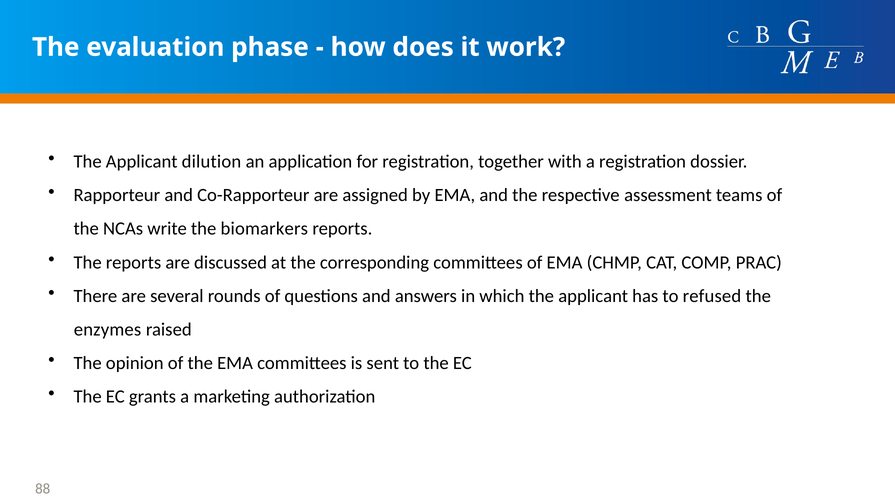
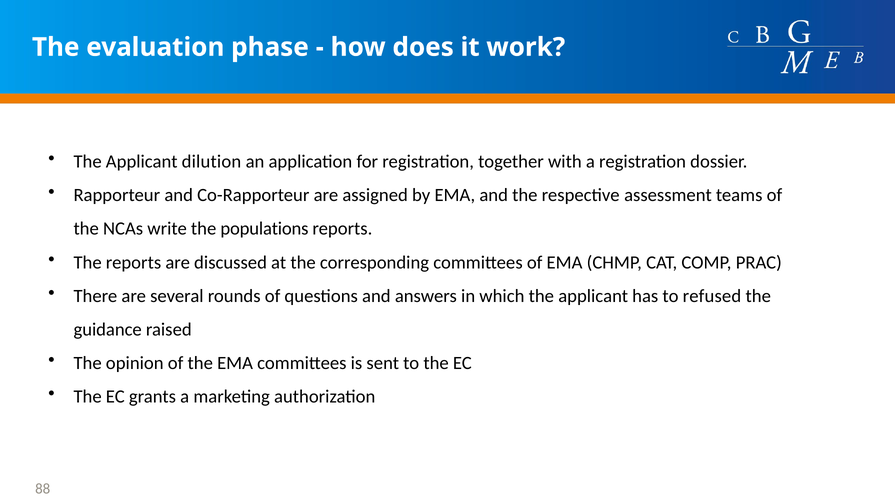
biomarkers: biomarkers -> populations (264, 229)
enzymes: enzymes -> guidance (108, 329)
